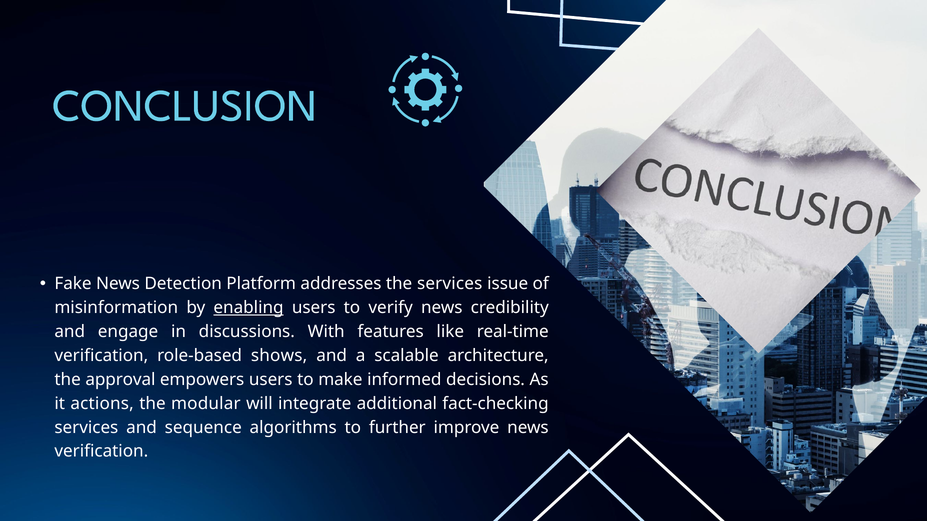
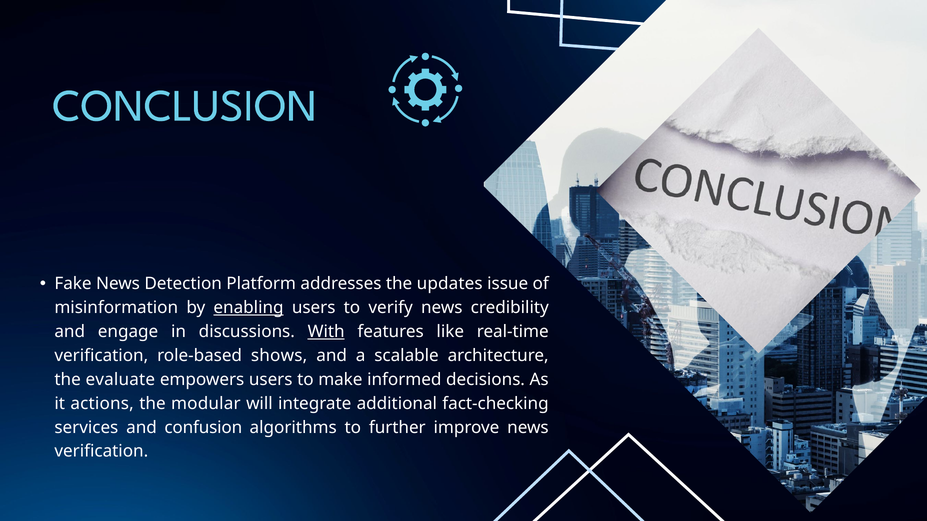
the services: services -> updates (450, 284)
With underline: none -> present (326, 332)
approval: approval -> evaluate (120, 380)
sequence: sequence -> confusion (203, 428)
